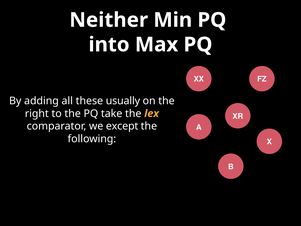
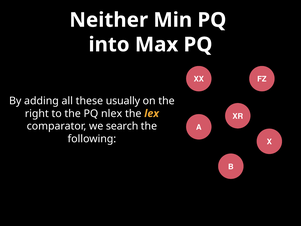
take: take -> nlex (112, 113)
except: except -> search (122, 126)
